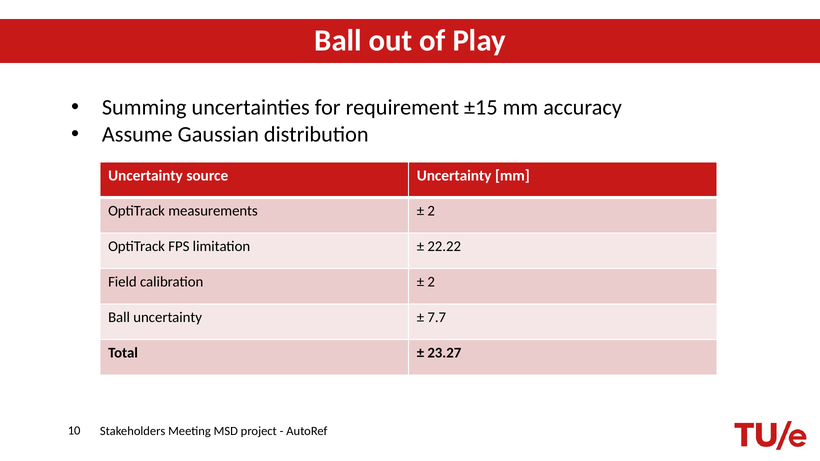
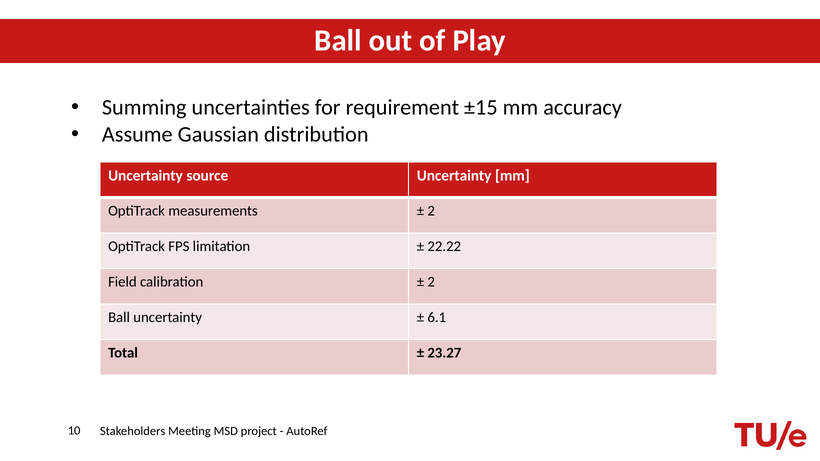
7.7: 7.7 -> 6.1 (437, 317)
